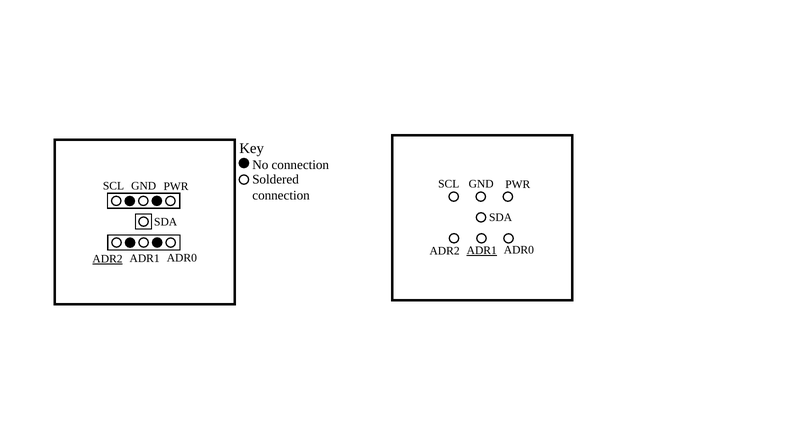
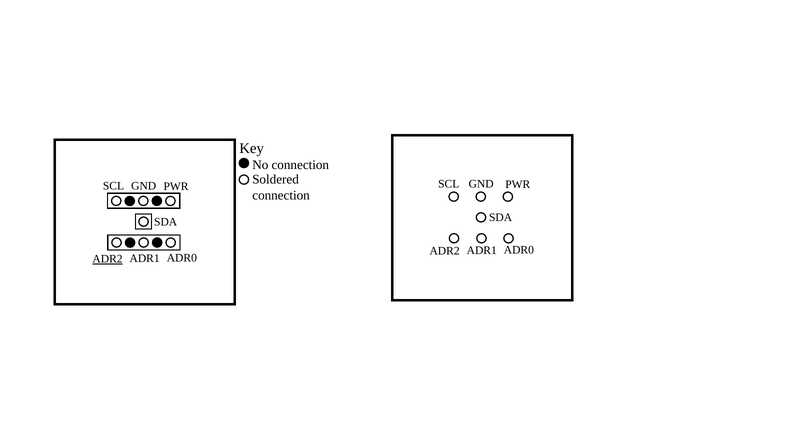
ADR1 underline: present -> none (482, 251)
